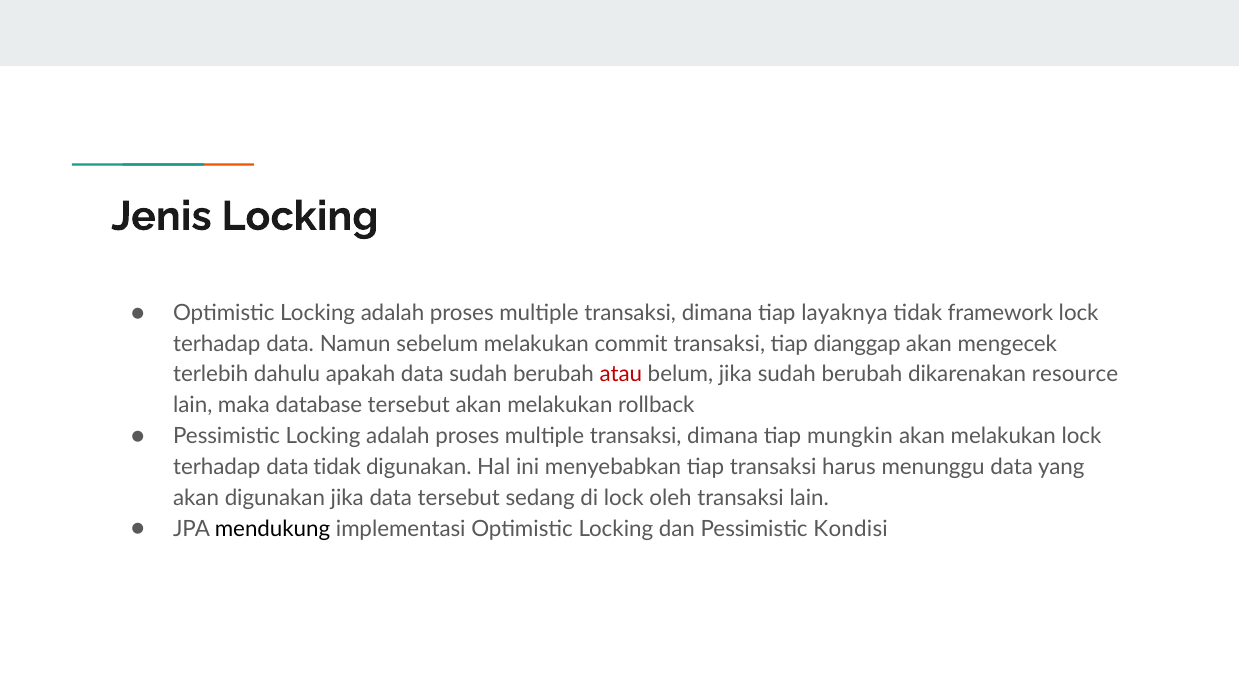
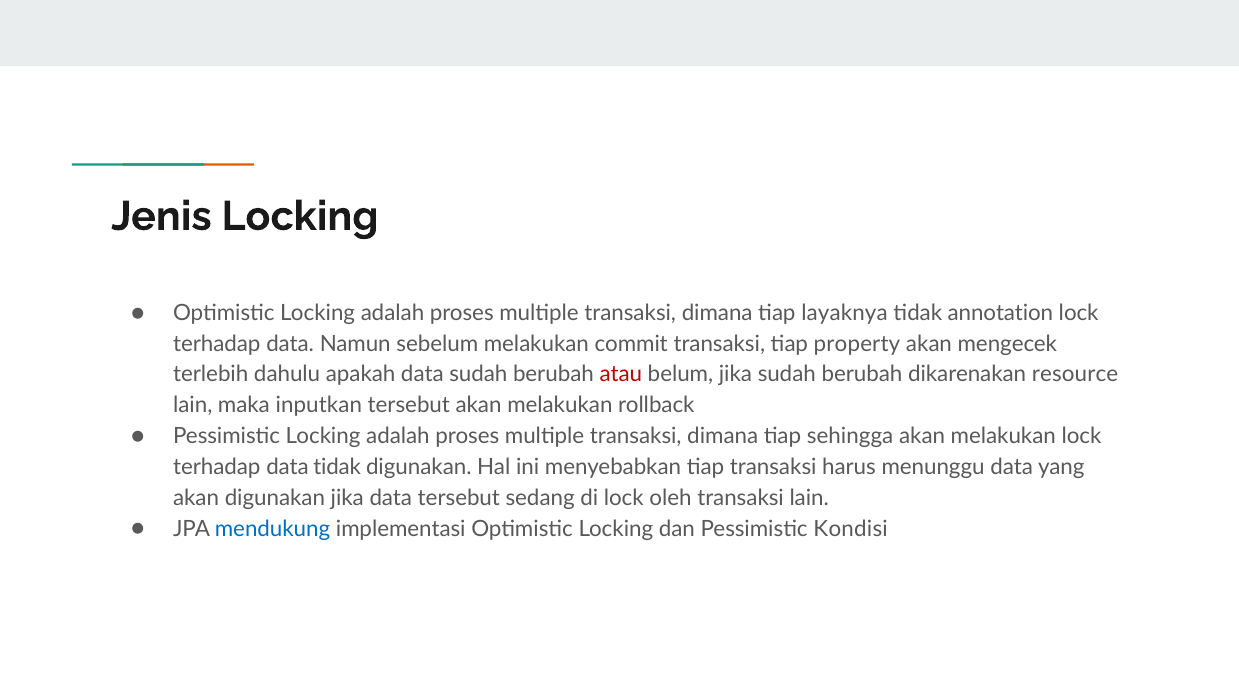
framework: framework -> annotation (1000, 313)
dianggap: dianggap -> property (857, 344)
database: database -> inputkan (319, 405)
mungkin: mungkin -> sehingga (850, 436)
mendukung colour: black -> blue (273, 529)
